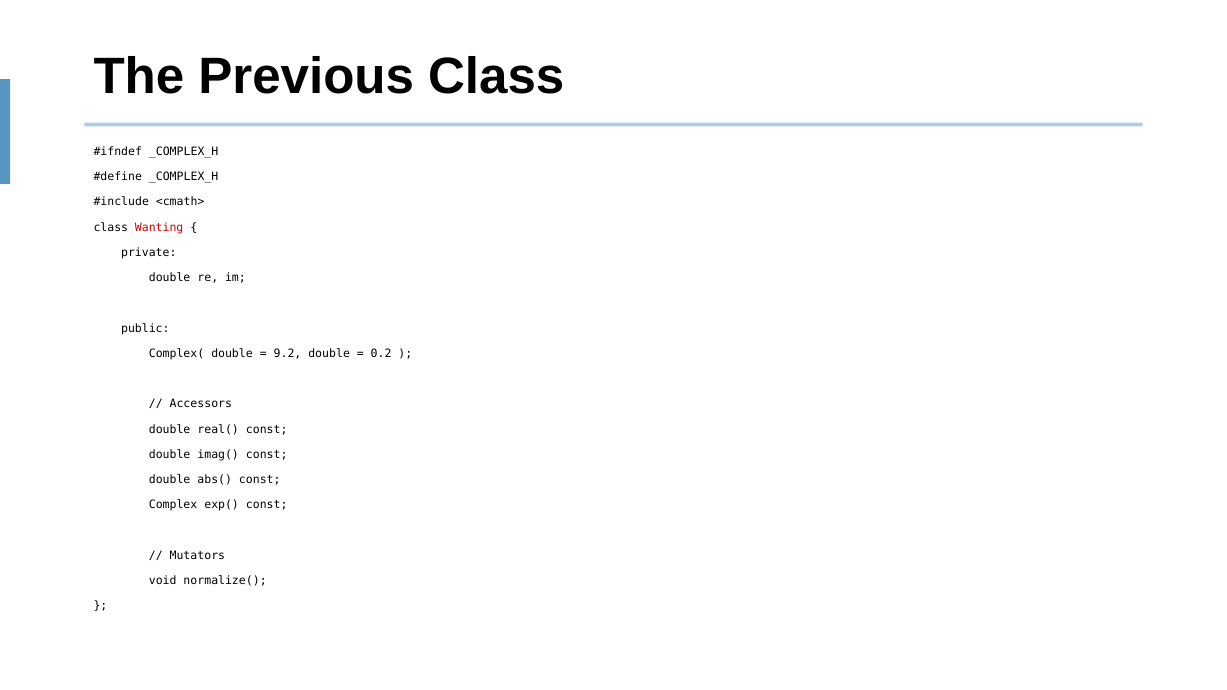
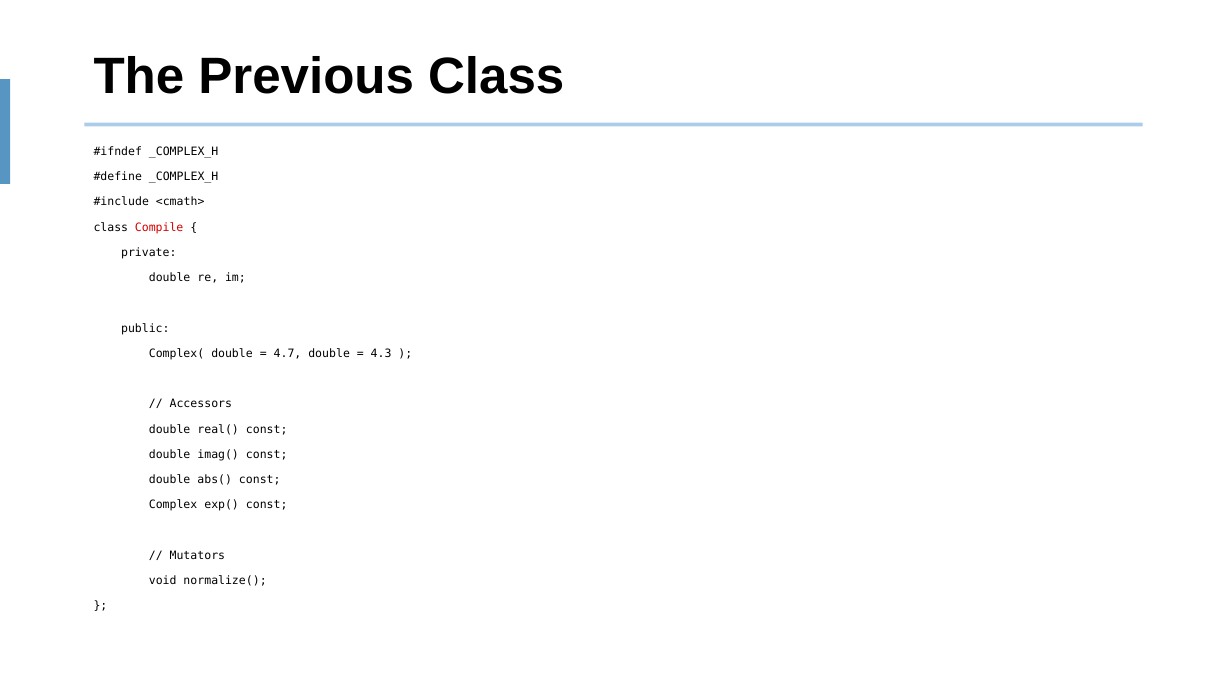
Wanting: Wanting -> Compile (159, 227)
9.2: 9.2 -> 4.7 (287, 354)
0.2: 0.2 -> 4.3 (381, 354)
